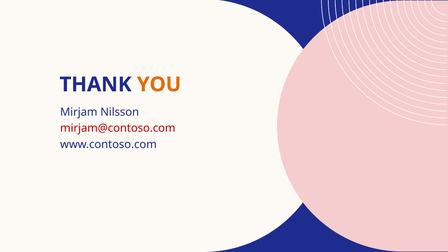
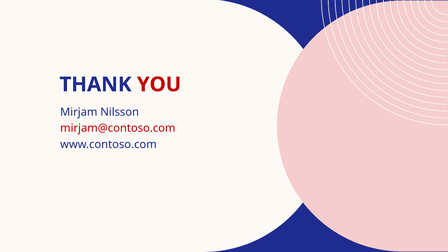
YOU colour: orange -> red (159, 84)
